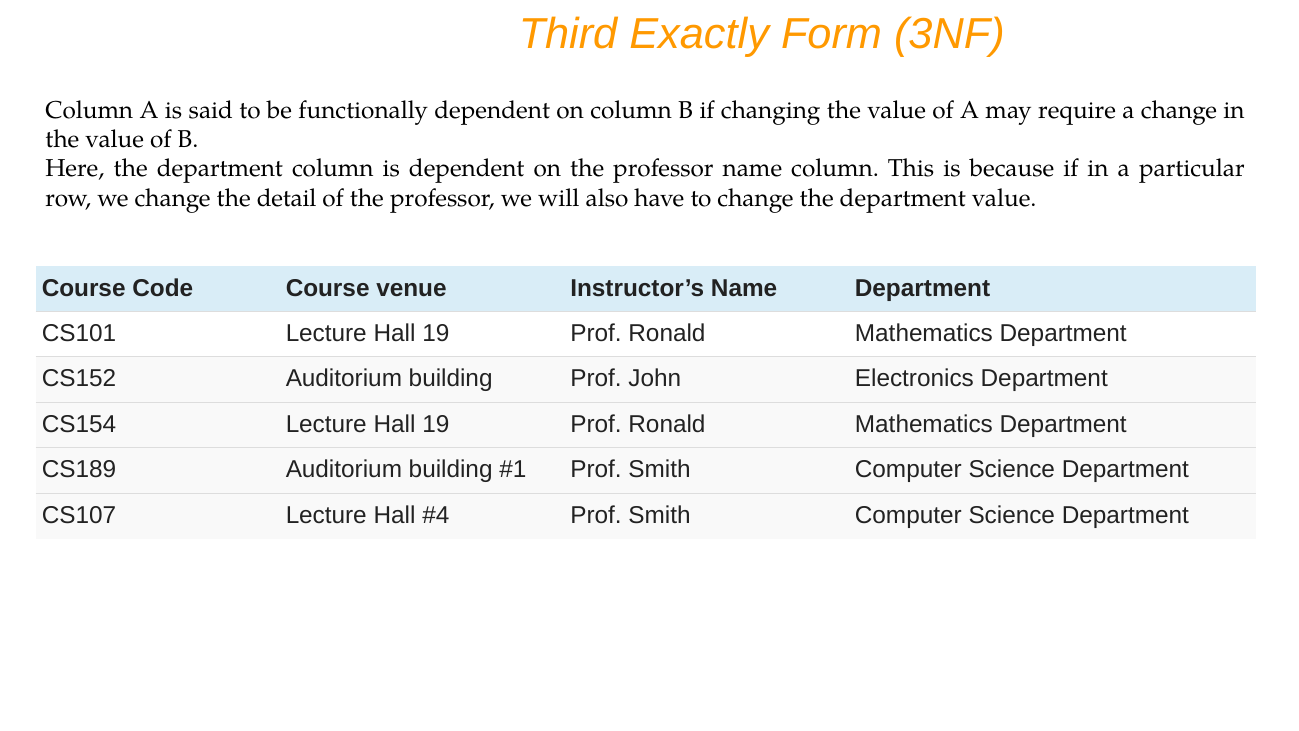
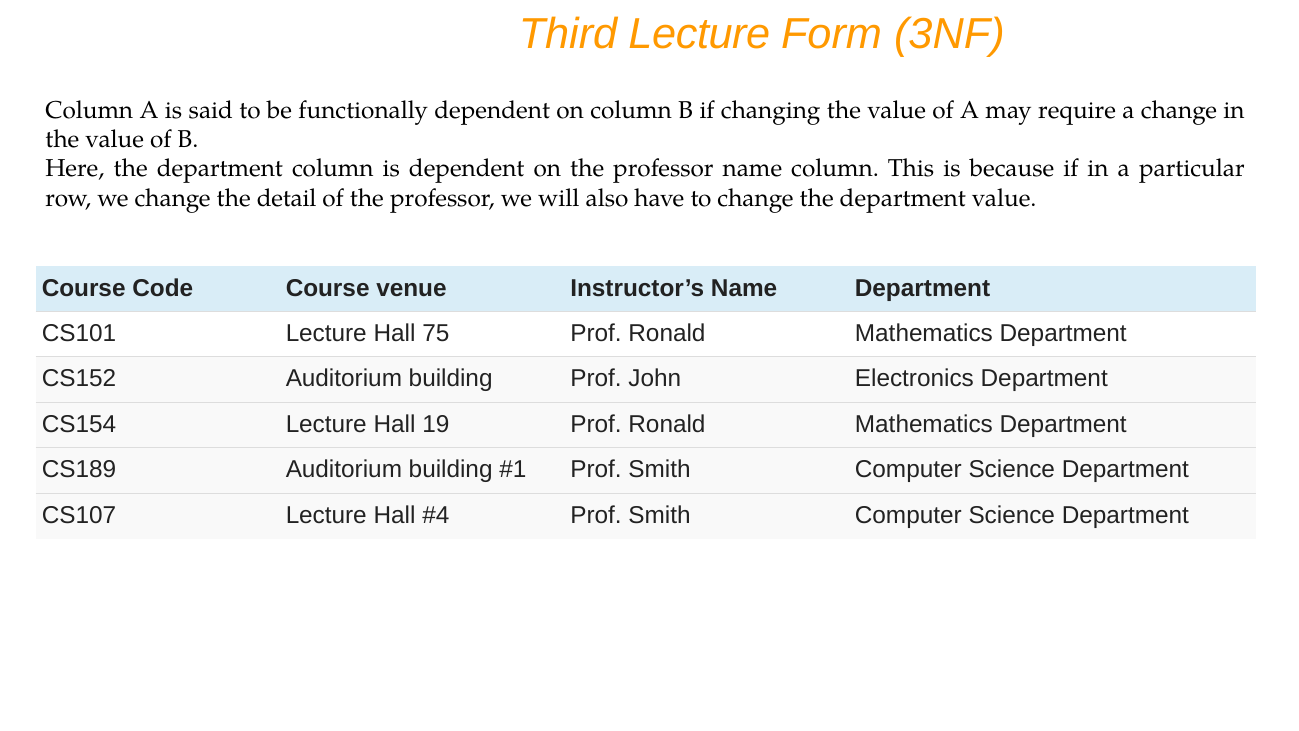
Third Exactly: Exactly -> Lecture (699, 34)
CS101 Lecture Hall 19: 19 -> 75 (436, 333)
